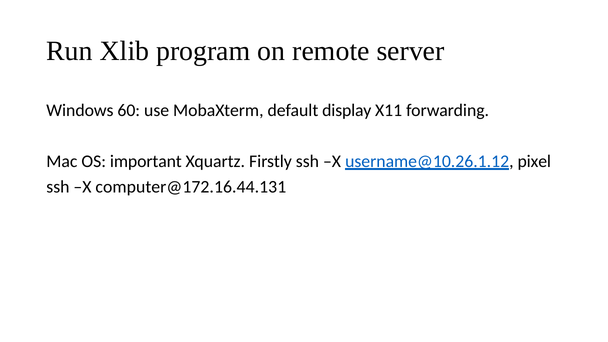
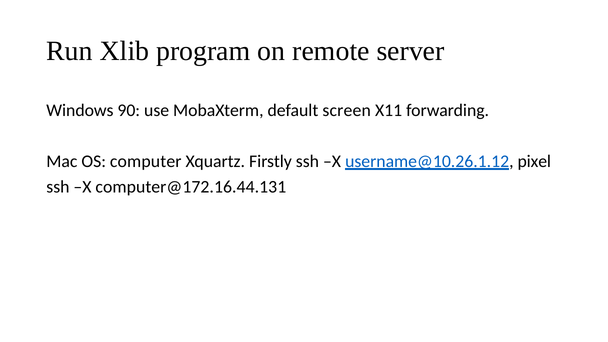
60: 60 -> 90 (129, 110)
display: display -> screen (347, 110)
important: important -> computer (146, 161)
